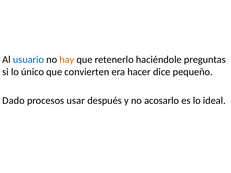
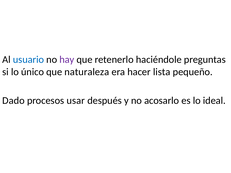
hay colour: orange -> purple (67, 60)
convierten: convierten -> naturaleza (87, 72)
dice: dice -> lista (162, 72)
